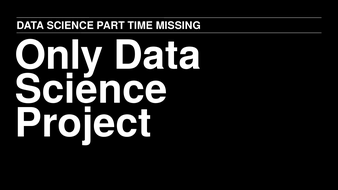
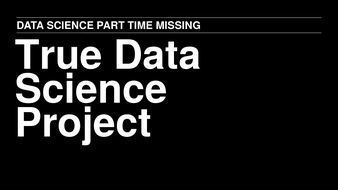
Only: Only -> True (59, 55)
